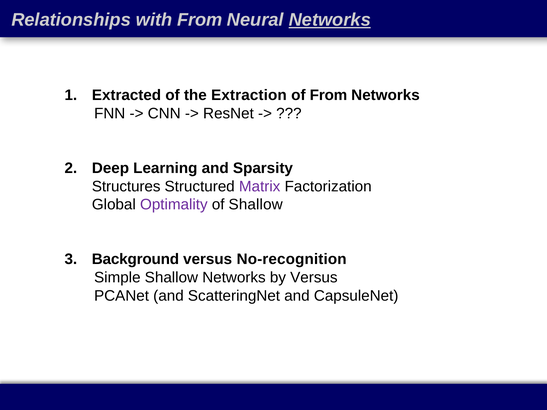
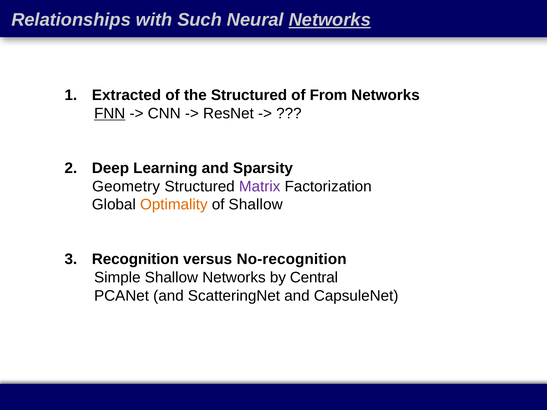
with From: From -> Such (200, 20)
the Extraction: Extraction -> Structured (249, 95)
FNN underline: none -> present (110, 113)
Structures: Structures -> Geometry (126, 186)
Optimality colour: purple -> orange (174, 205)
Background: Background -> Recognition (135, 259)
by Versus: Versus -> Central (314, 278)
